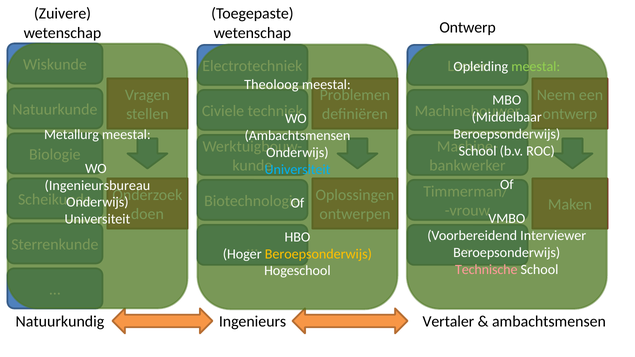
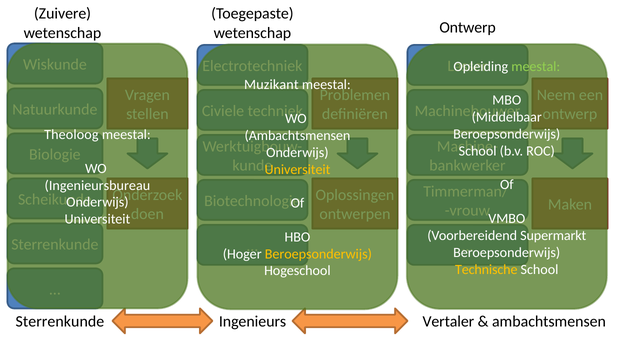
Theoloog: Theoloog -> Muzikant (271, 85)
Metallurg: Metallurg -> Theoloog (71, 135)
Universiteit colour: light blue -> yellow (297, 169)
Interviewer: Interviewer -> Supermarkt (553, 236)
Technische colour: pink -> yellow (486, 270)
Natuurkundig: Natuurkundig -> Sterrenkunde (60, 322)
